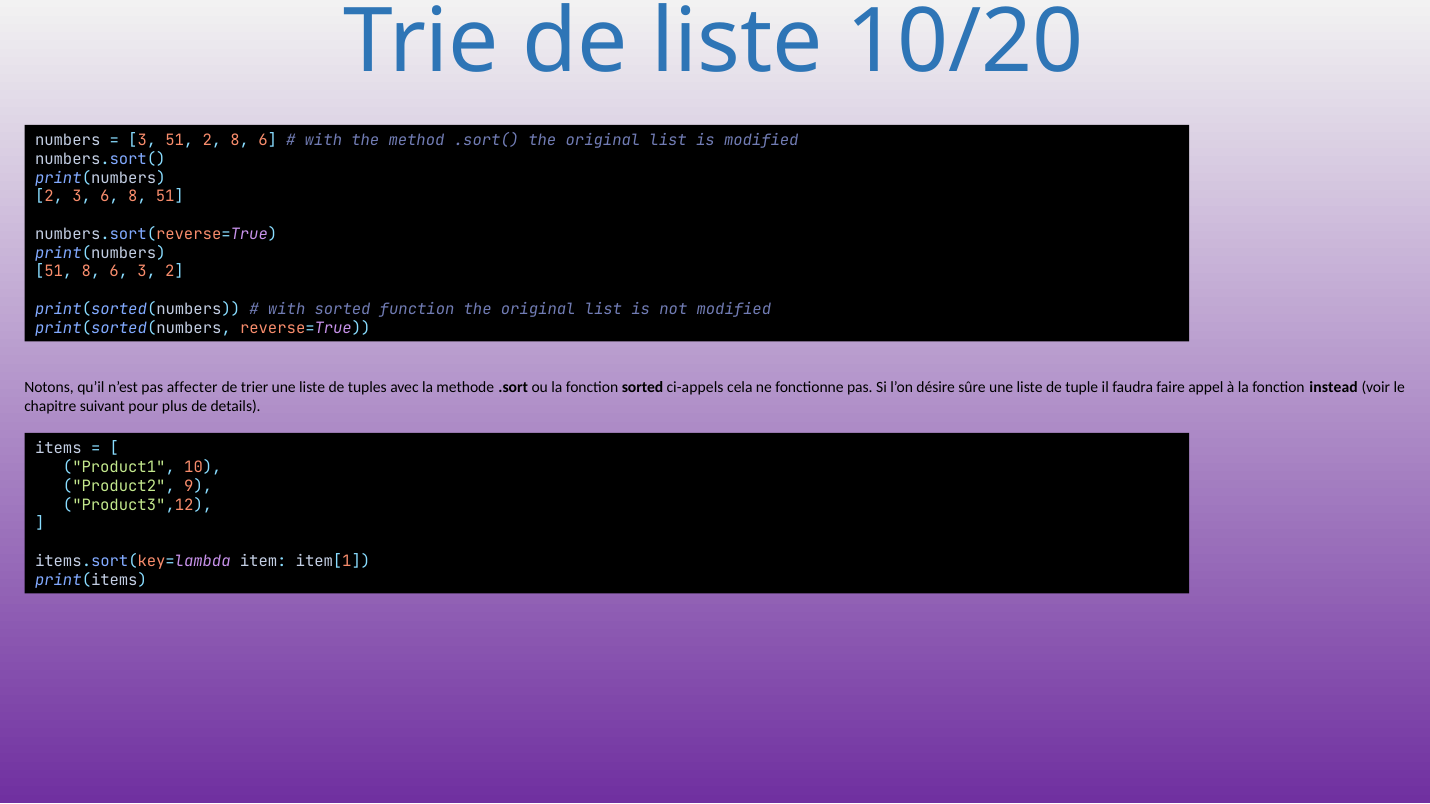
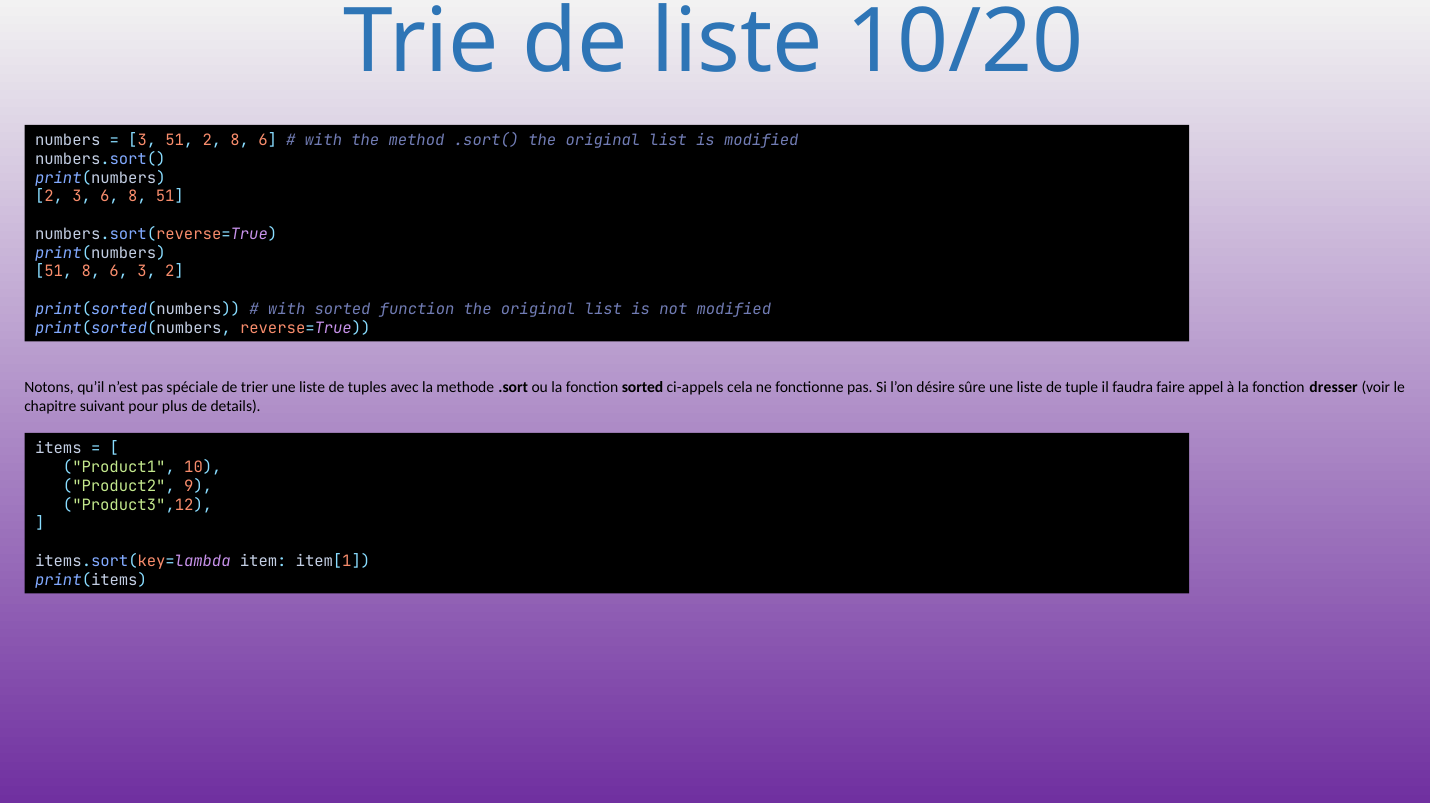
affecter: affecter -> spéciale (192, 387)
instead: instead -> dresser (1334, 387)
